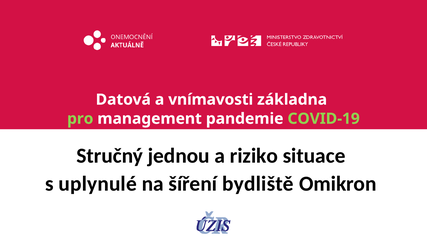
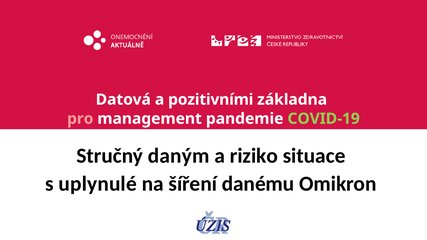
vnímavosti: vnímavosti -> pozitivními (211, 100)
pro colour: light green -> pink (80, 119)
jednou: jednou -> daným (179, 156)
bydliště: bydliště -> danému (258, 184)
